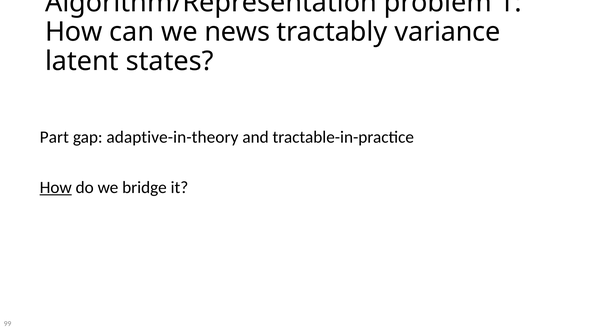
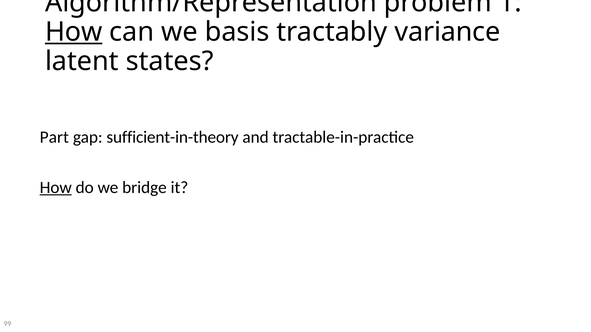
How underline: none -> present (74, 32)
news: news -> basis (237, 32)
adaptive-in-theory: adaptive-in-theory -> sufficient-in-theory (173, 137)
